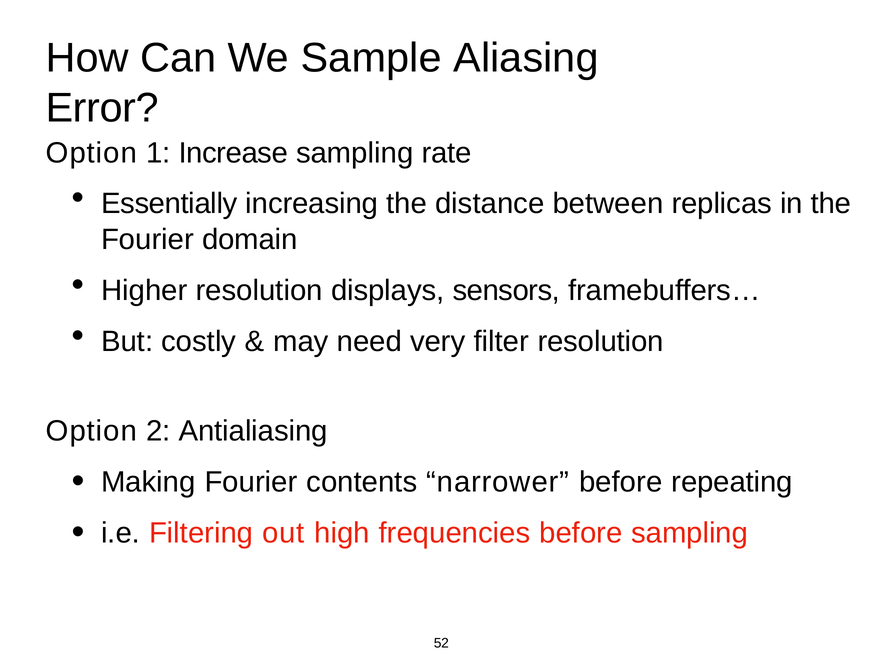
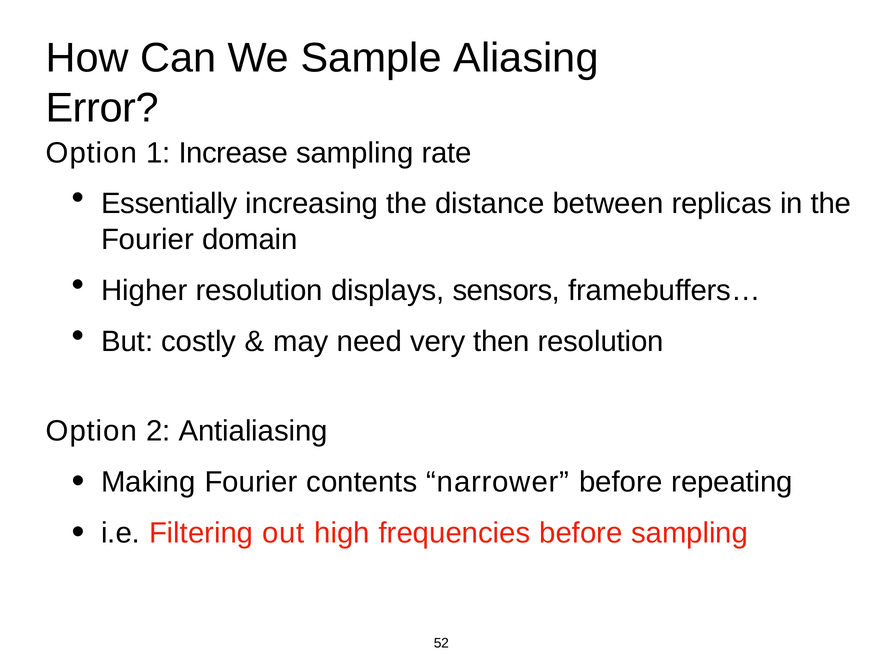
filter: filter -> then (501, 341)
